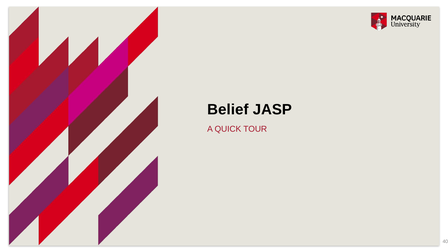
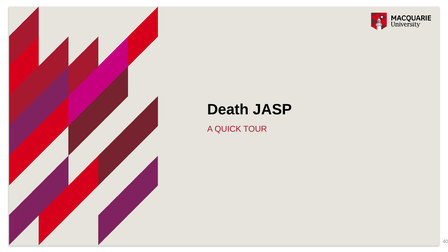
Belief: Belief -> Death (228, 110)
